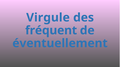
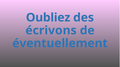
Virgule: Virgule -> Oubliez (48, 18)
fréquent: fréquent -> écrivons (51, 31)
